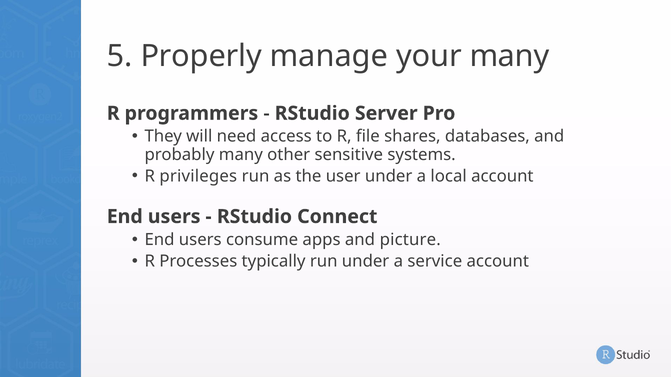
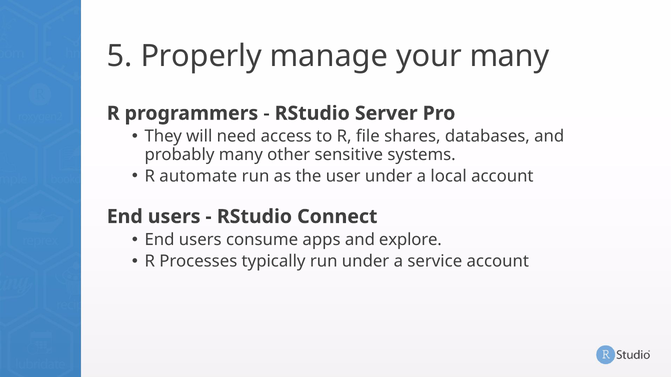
privileges: privileges -> automate (198, 176)
picture: picture -> explore (410, 240)
